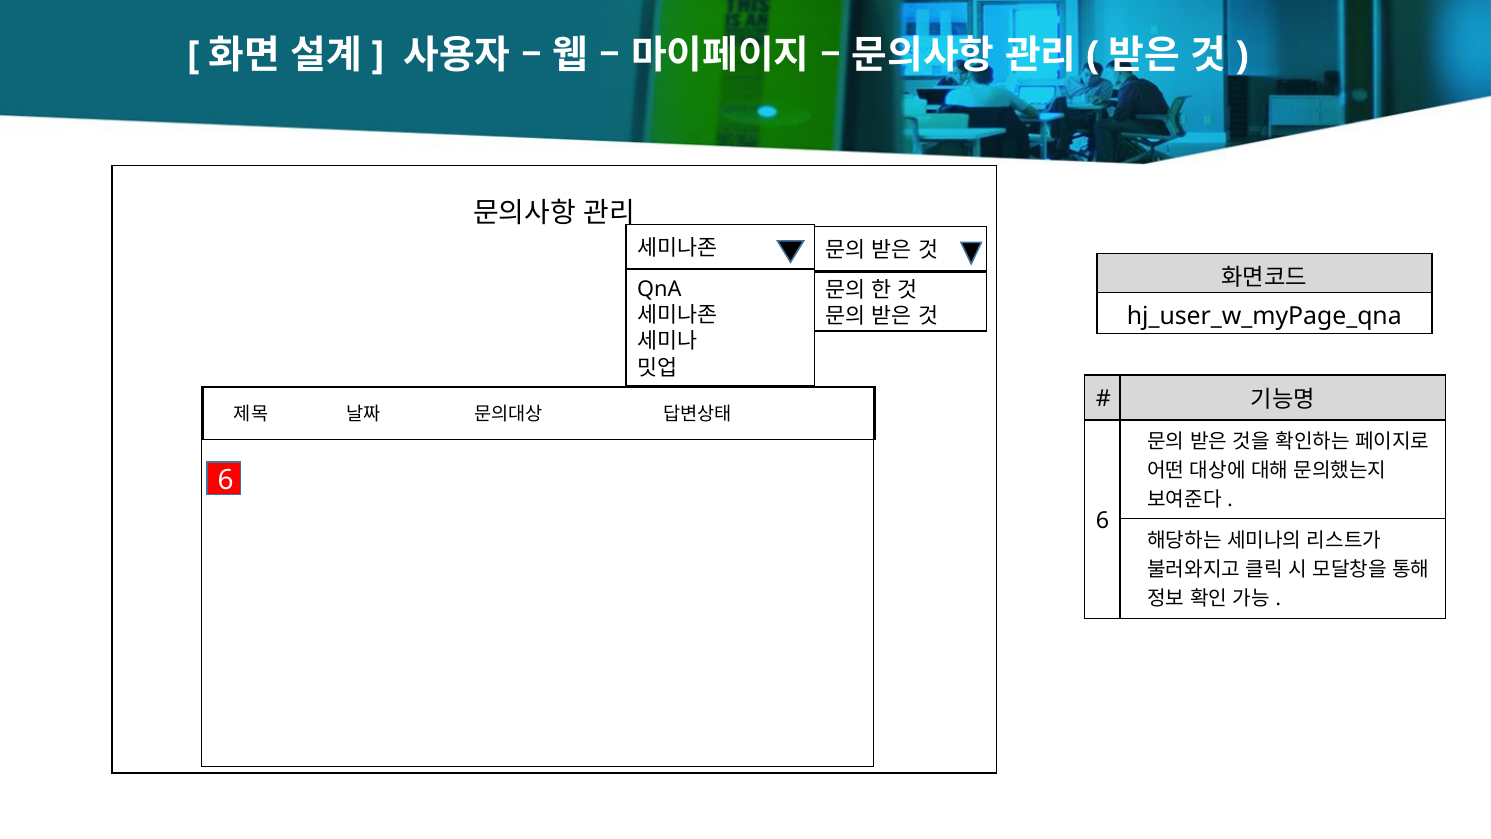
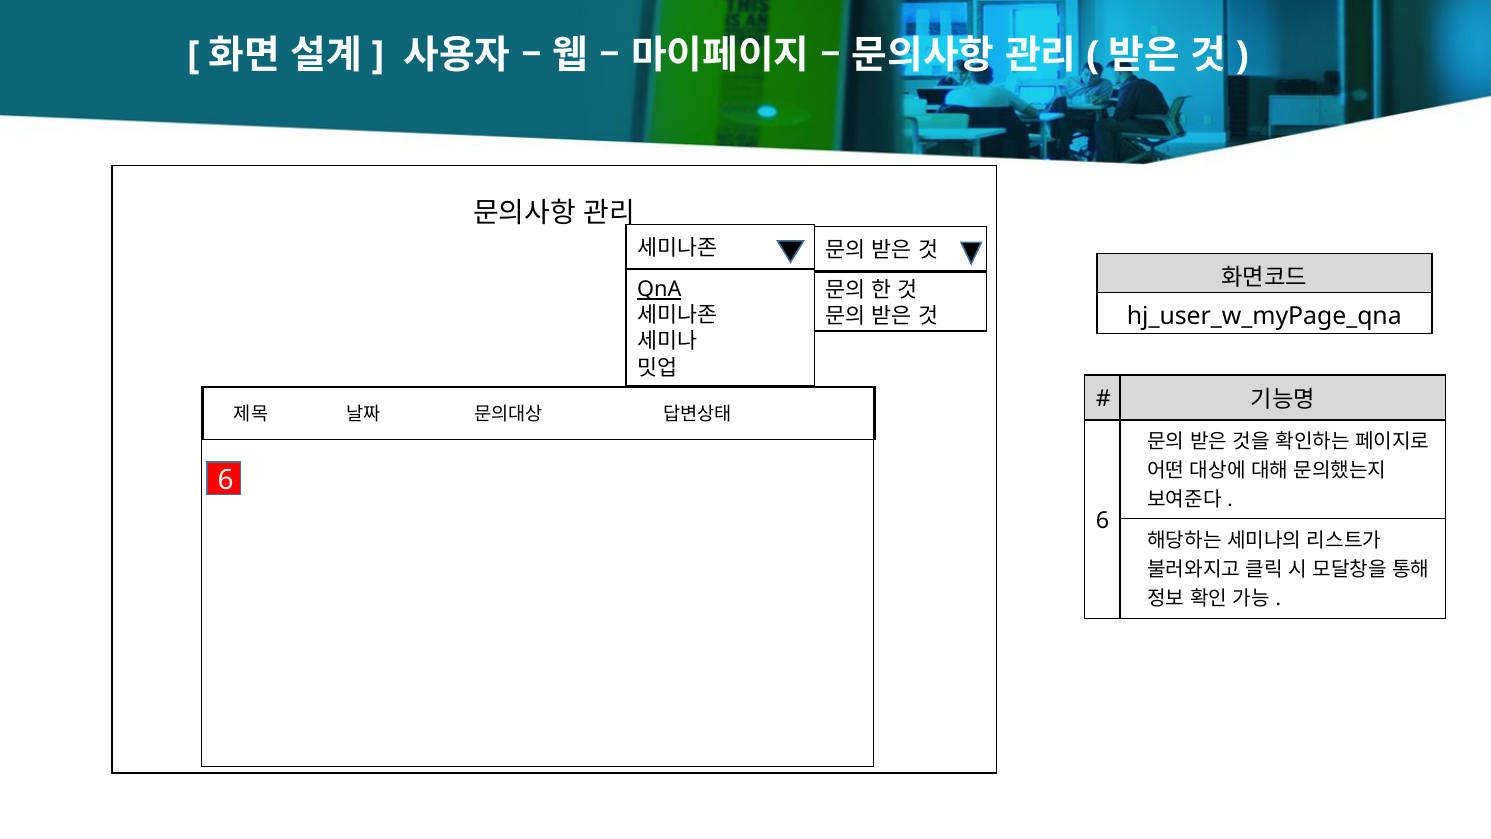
QnA underline: none -> present (659, 289)
